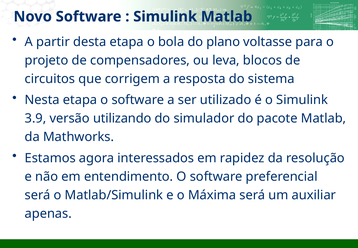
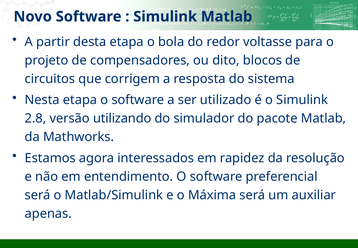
plano: plano -> redor (223, 42)
leva: leva -> dito (226, 60)
3.9: 3.9 -> 2.8 (35, 118)
